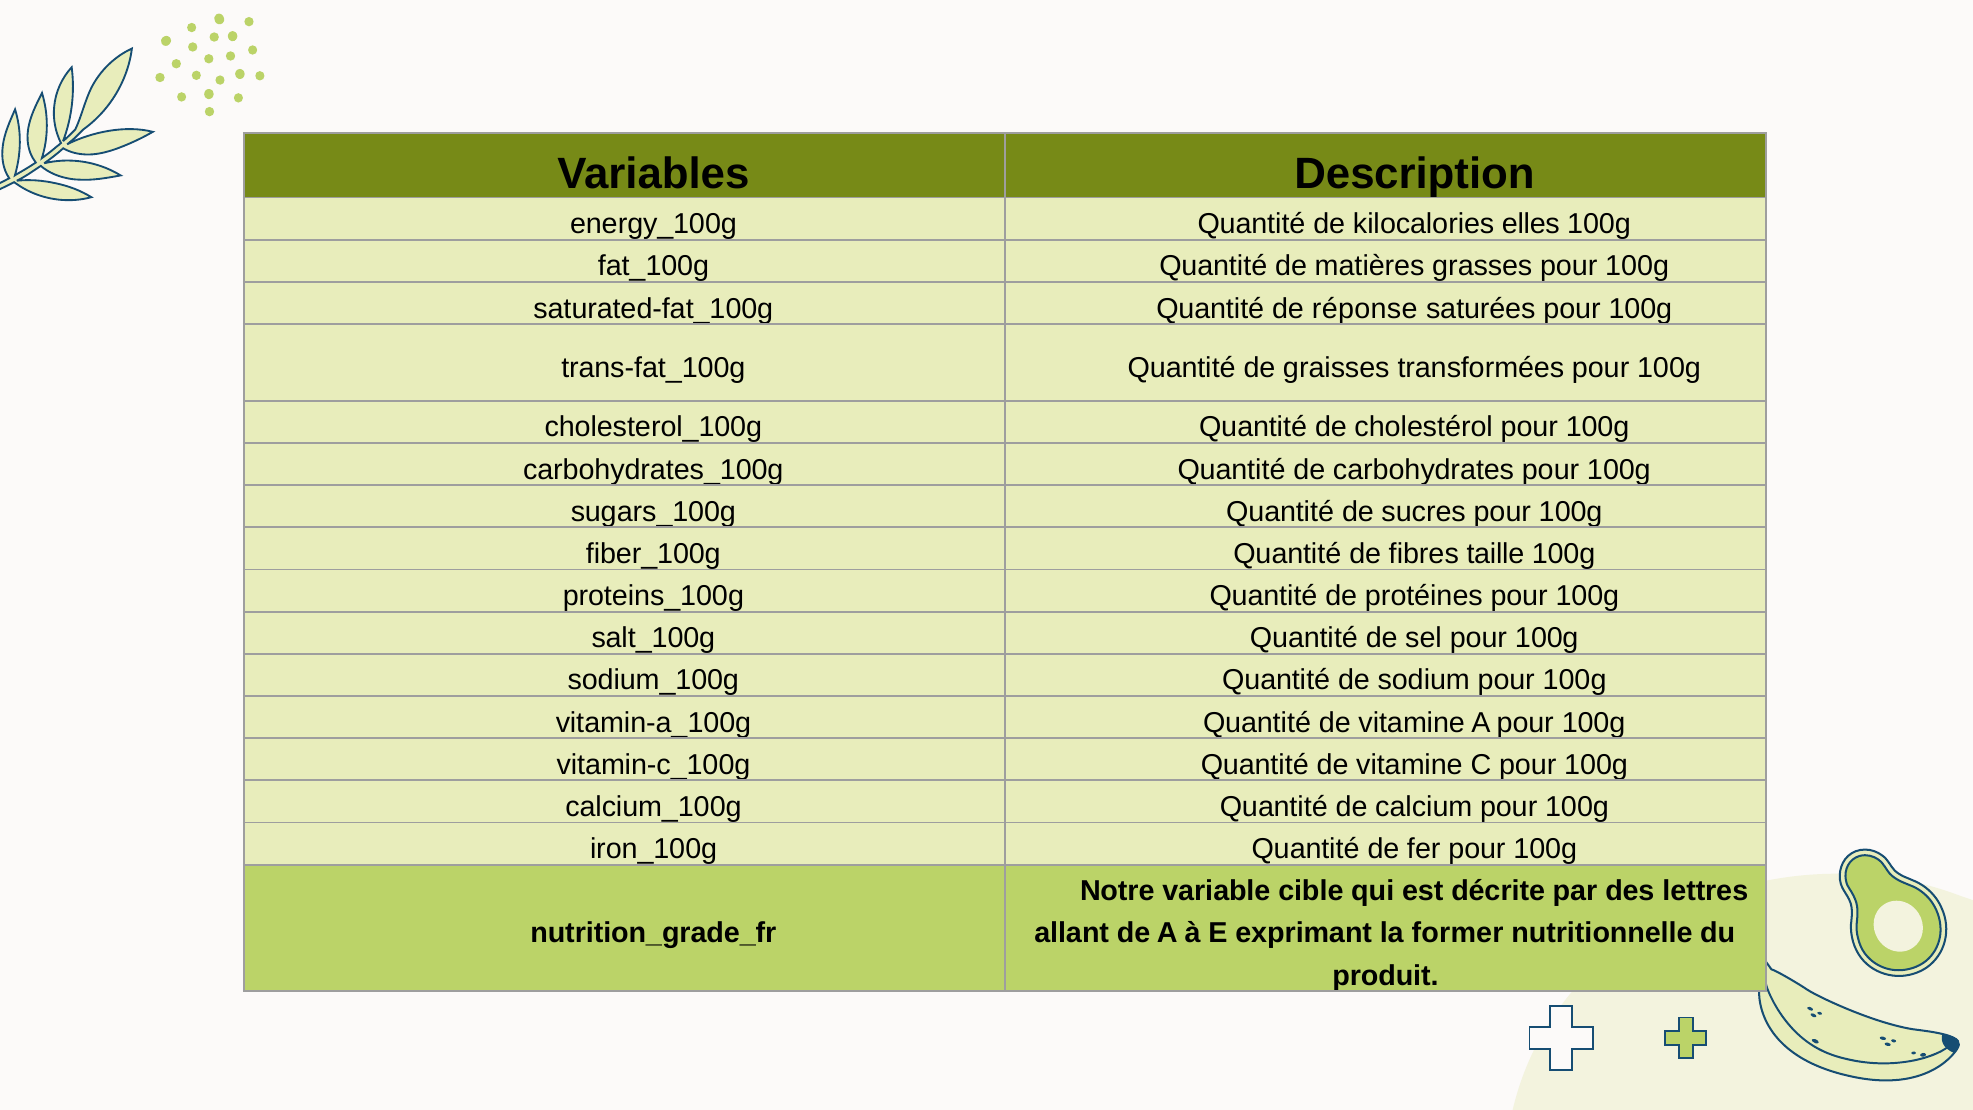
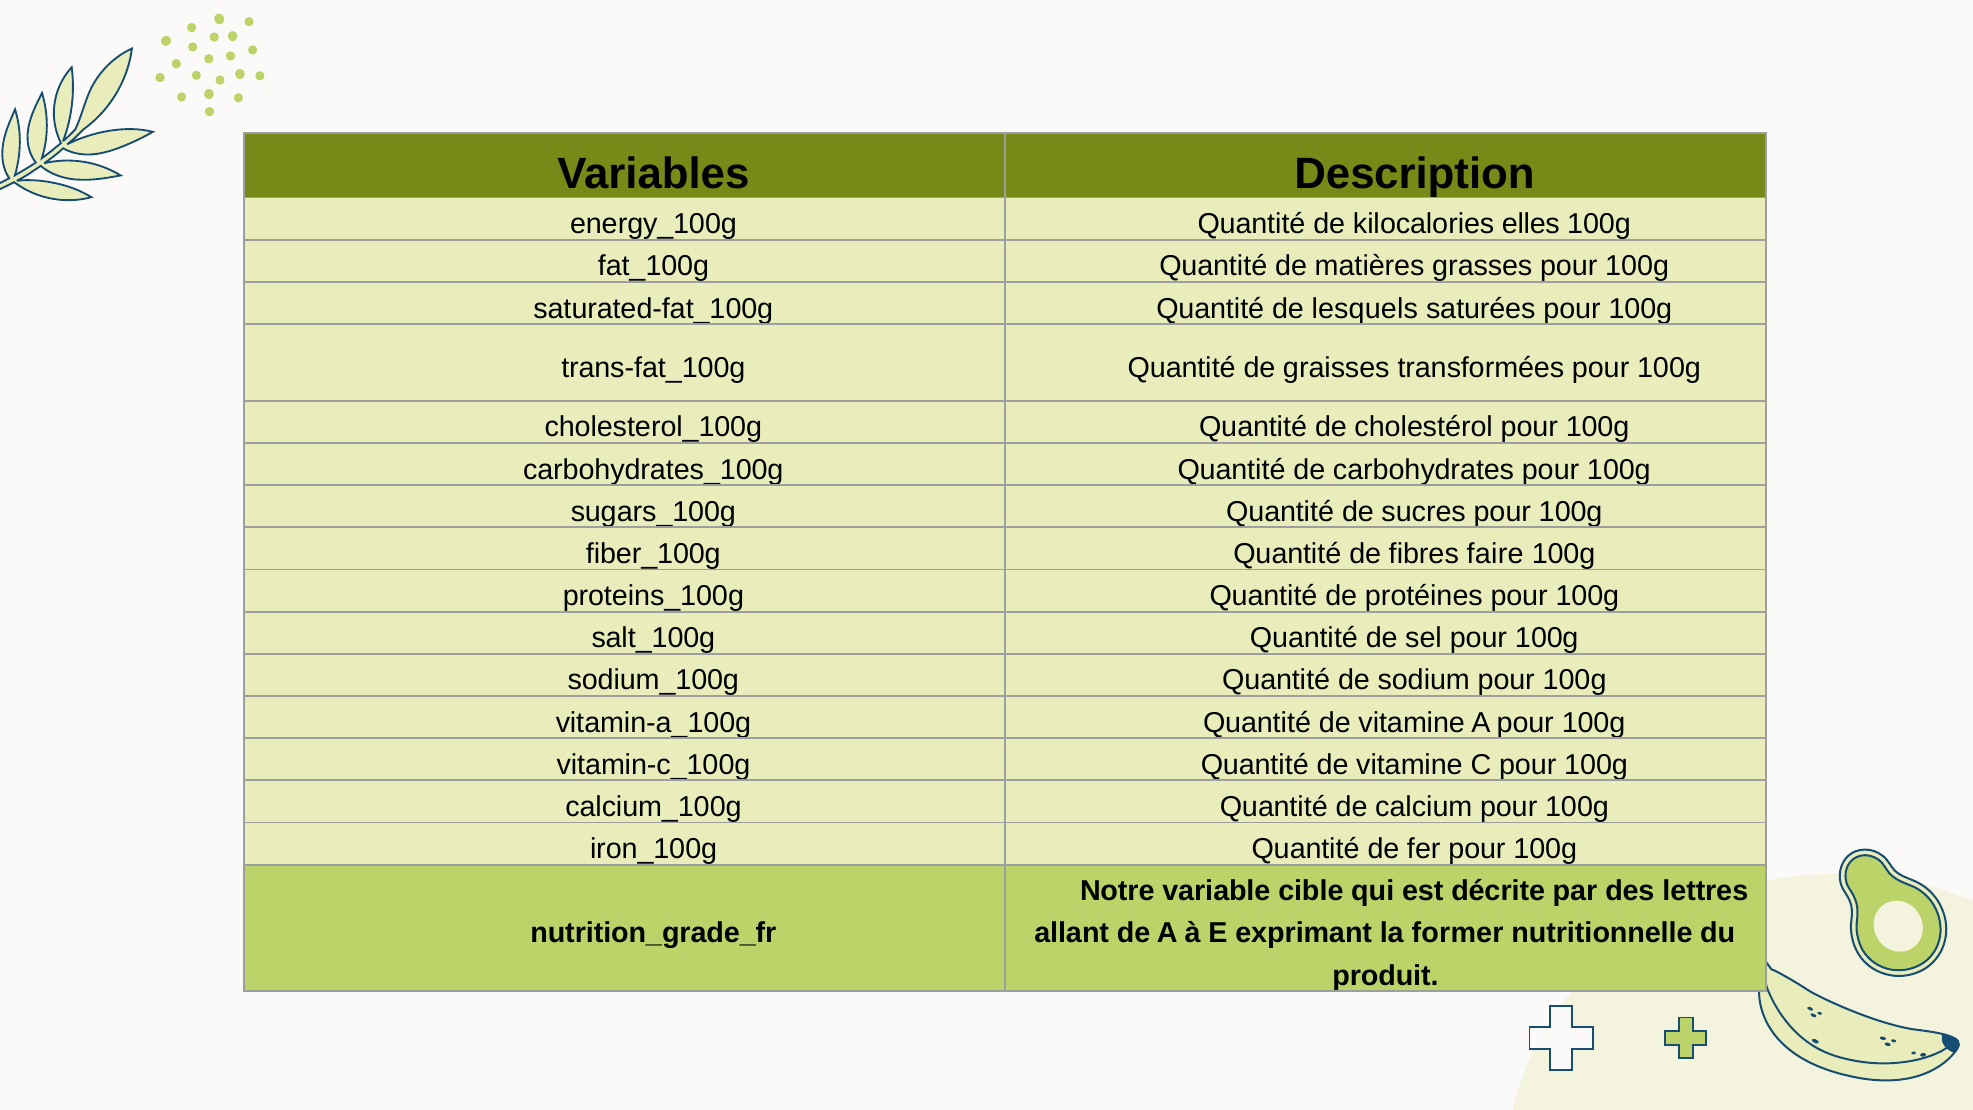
réponse: réponse -> lesquels (1365, 309)
taille: taille -> faire (1495, 554)
